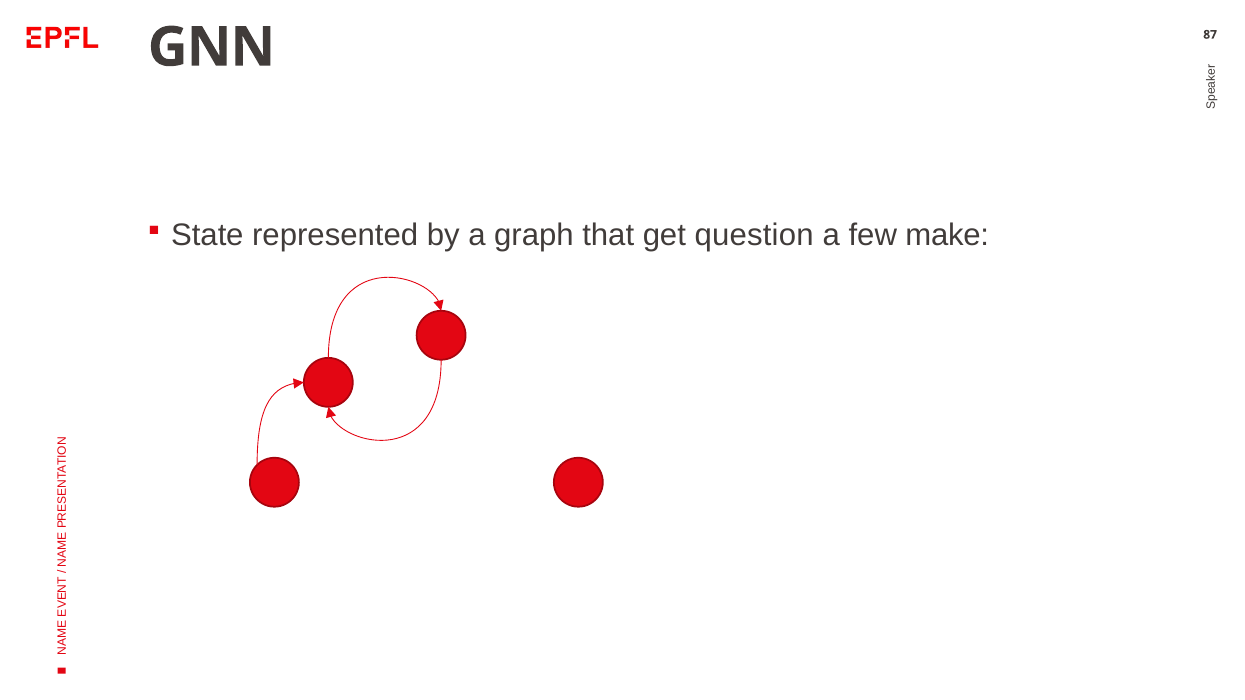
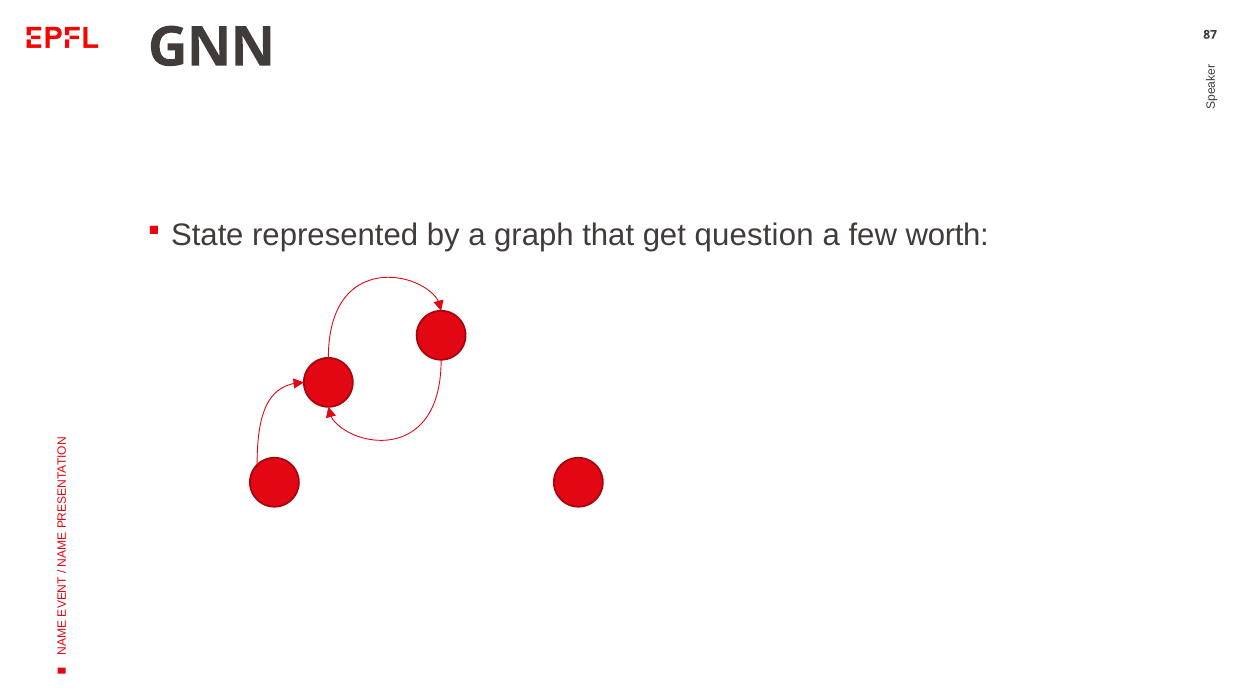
make: make -> worth (947, 236)
